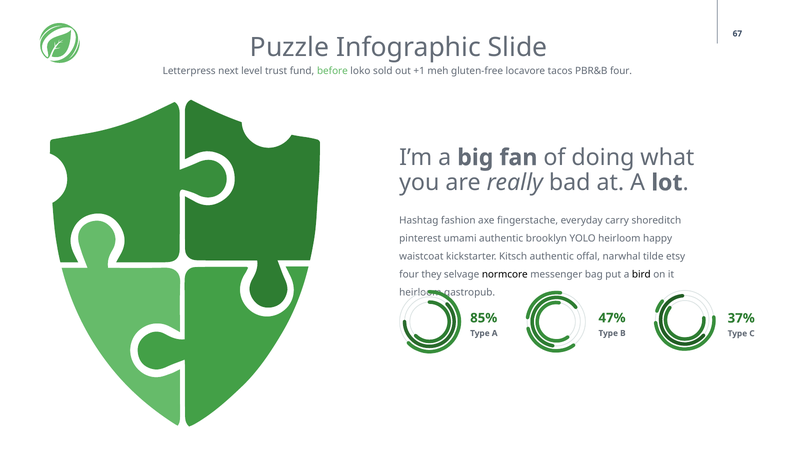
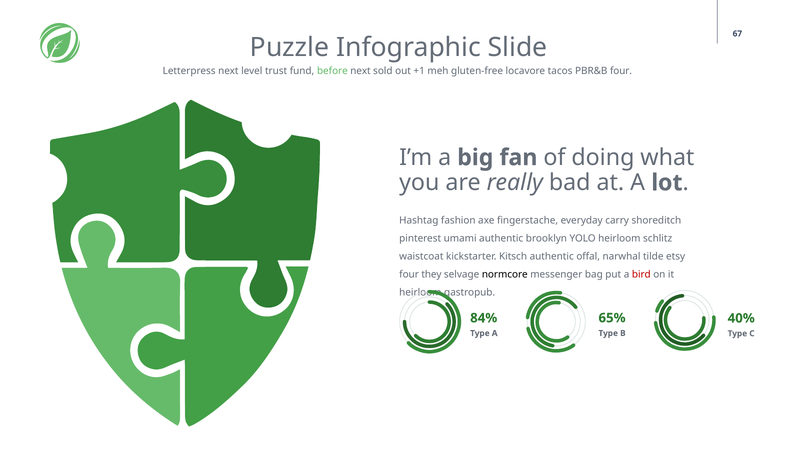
before loko: loko -> next (360, 71)
happy: happy -> schlitz (658, 238)
bird colour: black -> red (641, 274)
47%: 47% -> 65% (612, 317)
85%: 85% -> 84% (484, 318)
37%: 37% -> 40% (741, 318)
